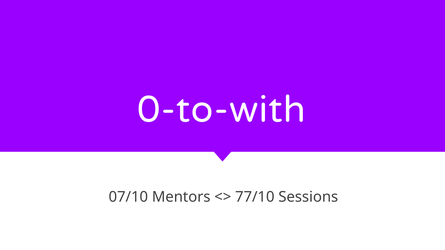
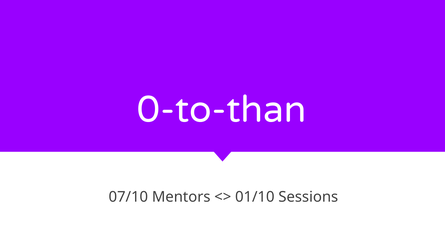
0-to-with: 0-to-with -> 0-to-than (222, 110)
77/10: 77/10 -> 01/10 (255, 197)
